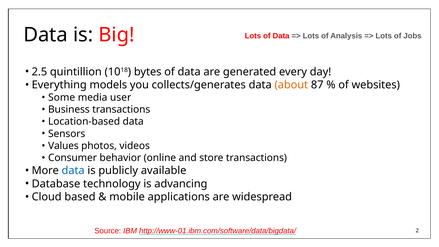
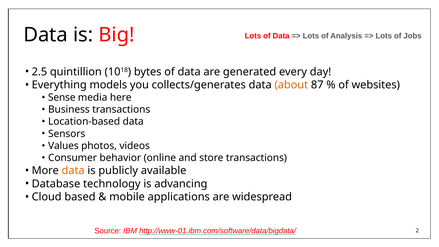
Some: Some -> Sense (62, 98)
user: user -> here (121, 98)
data colour: blue -> orange (73, 171)
